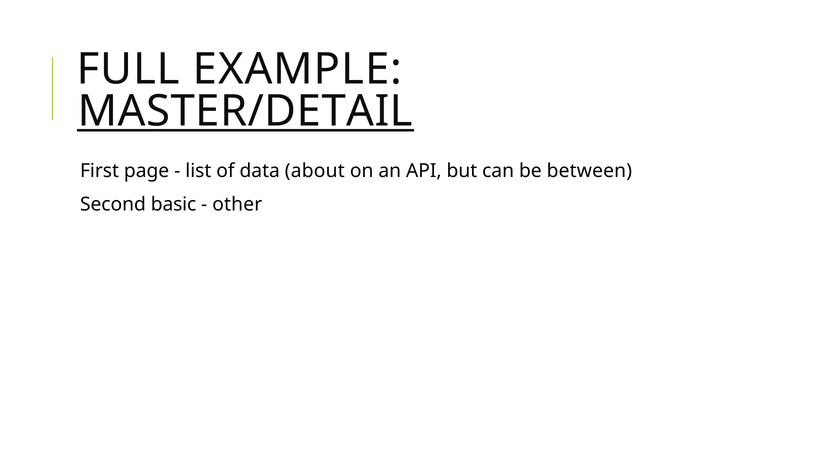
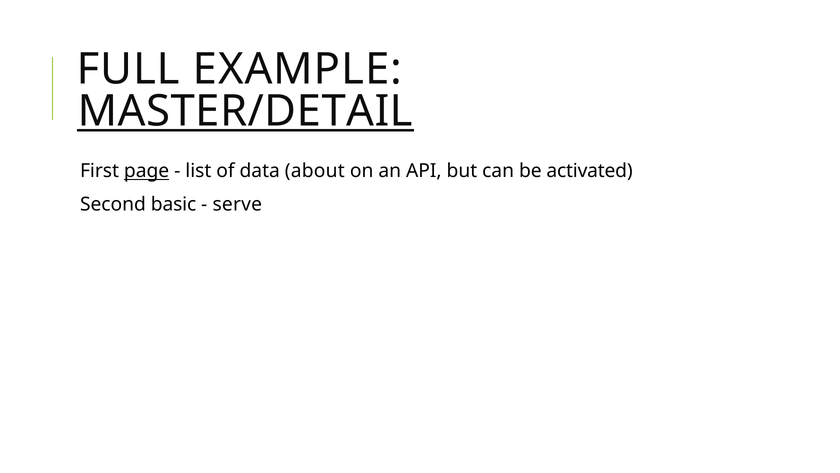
page underline: none -> present (147, 171)
between: between -> activated (590, 171)
other: other -> serve (237, 204)
